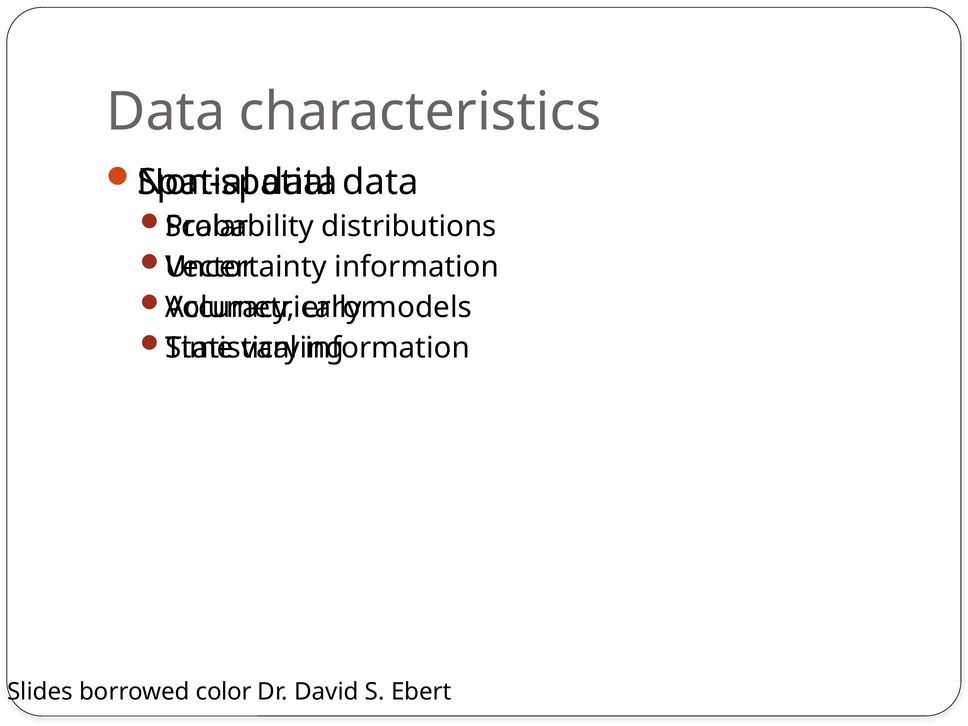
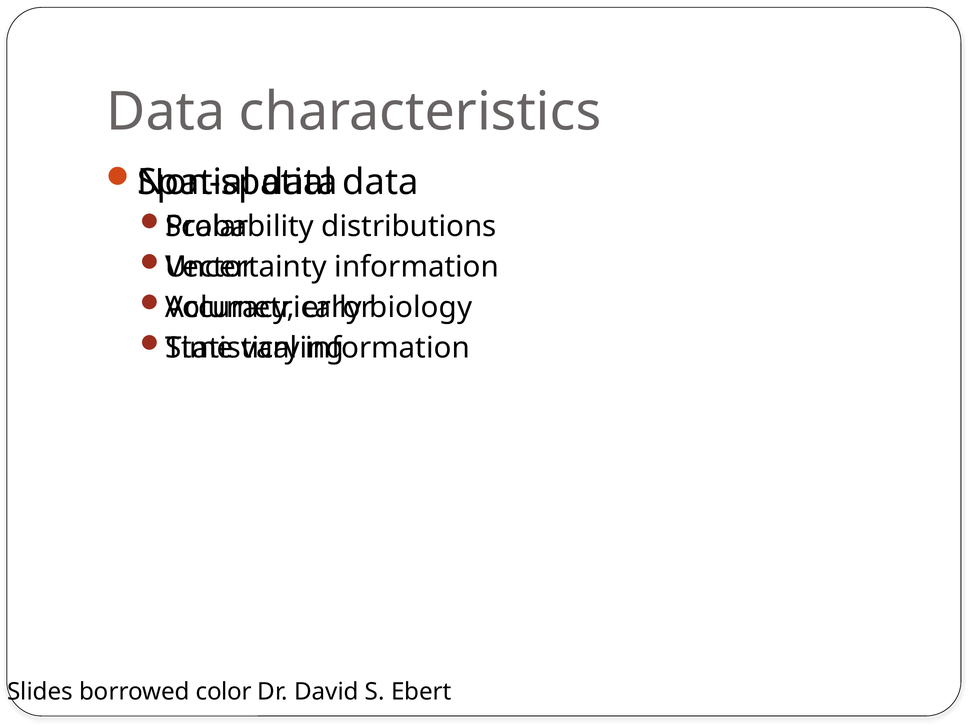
models: models -> biology (421, 307)
